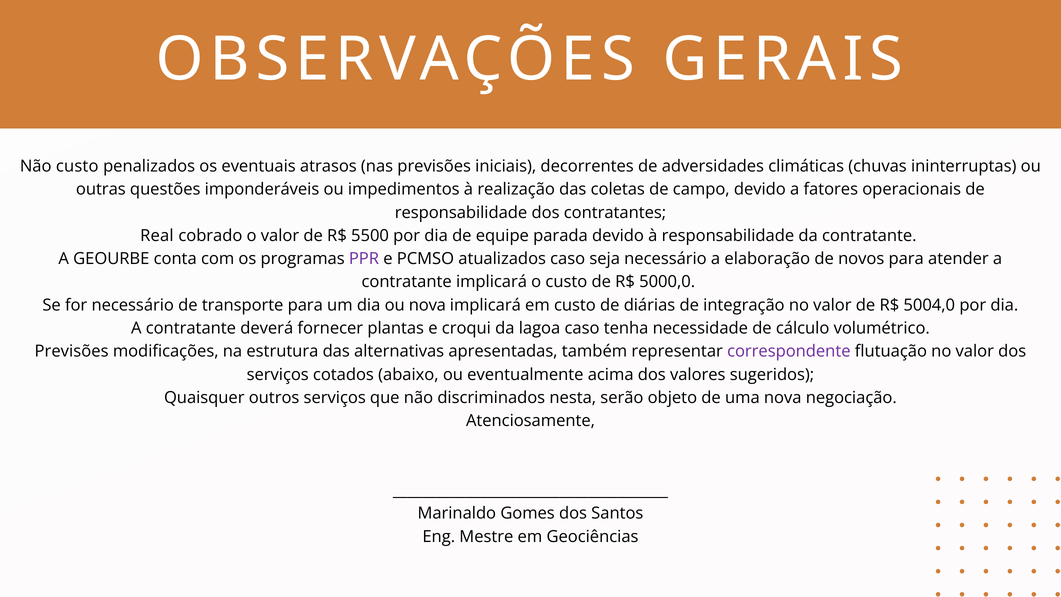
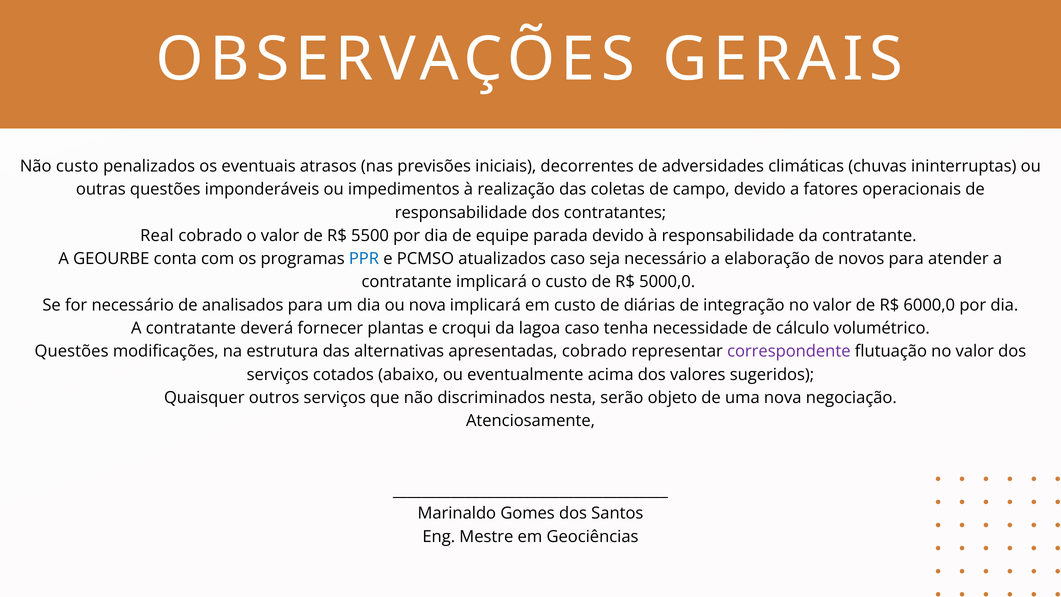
PPR colour: purple -> blue (364, 259)
transporte: transporte -> analisados (243, 305)
5004,0: 5004,0 -> 6000,0 (929, 305)
Previsões: Previsões -> Questões (72, 351)
apresentadas também: também -> cobrado (594, 351)
